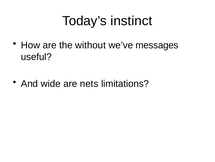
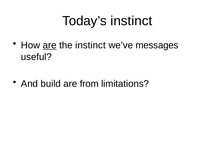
are underline: none -> present (50, 45)
the without: without -> instinct (90, 45)
wide: wide -> build (51, 83)
nets: nets -> from (89, 83)
